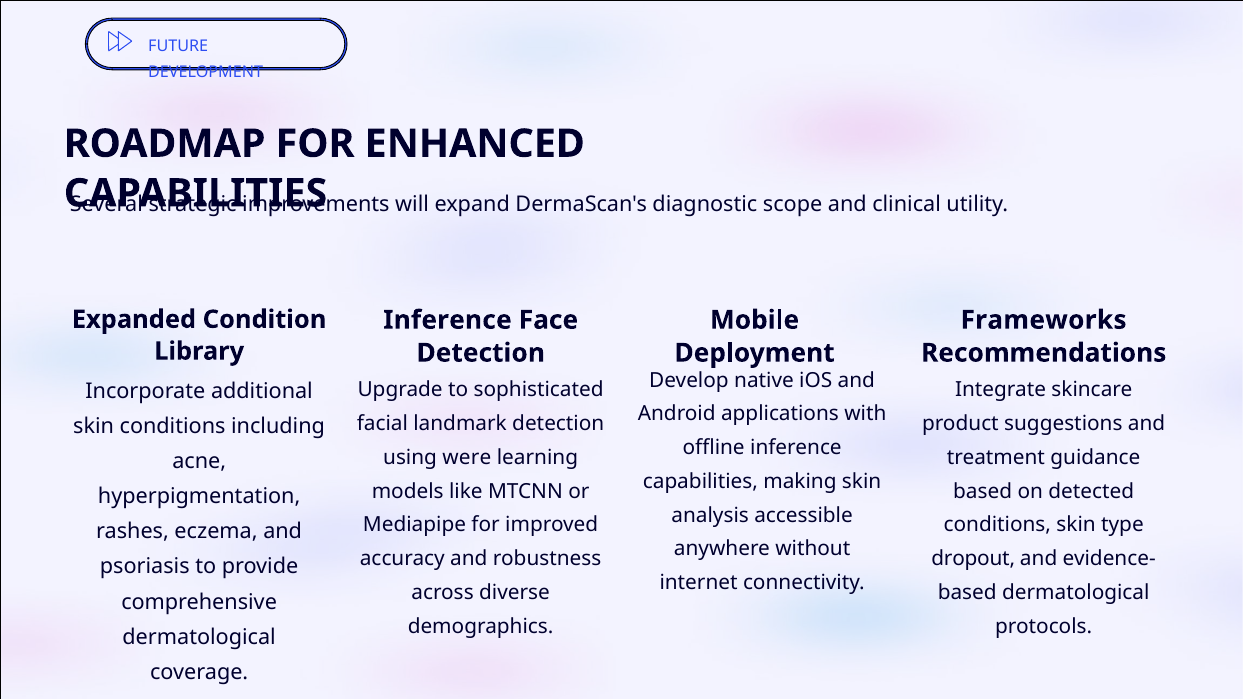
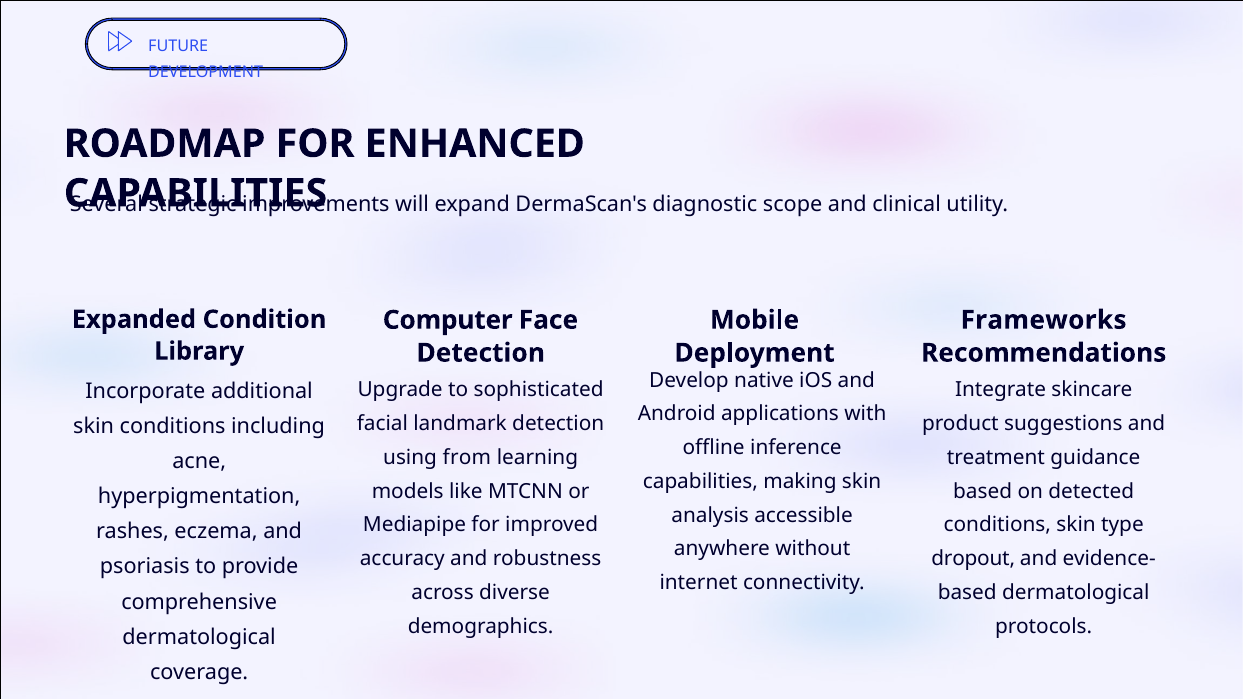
Inference: Inference -> Computer (448, 320)
were: were -> from (467, 458)
